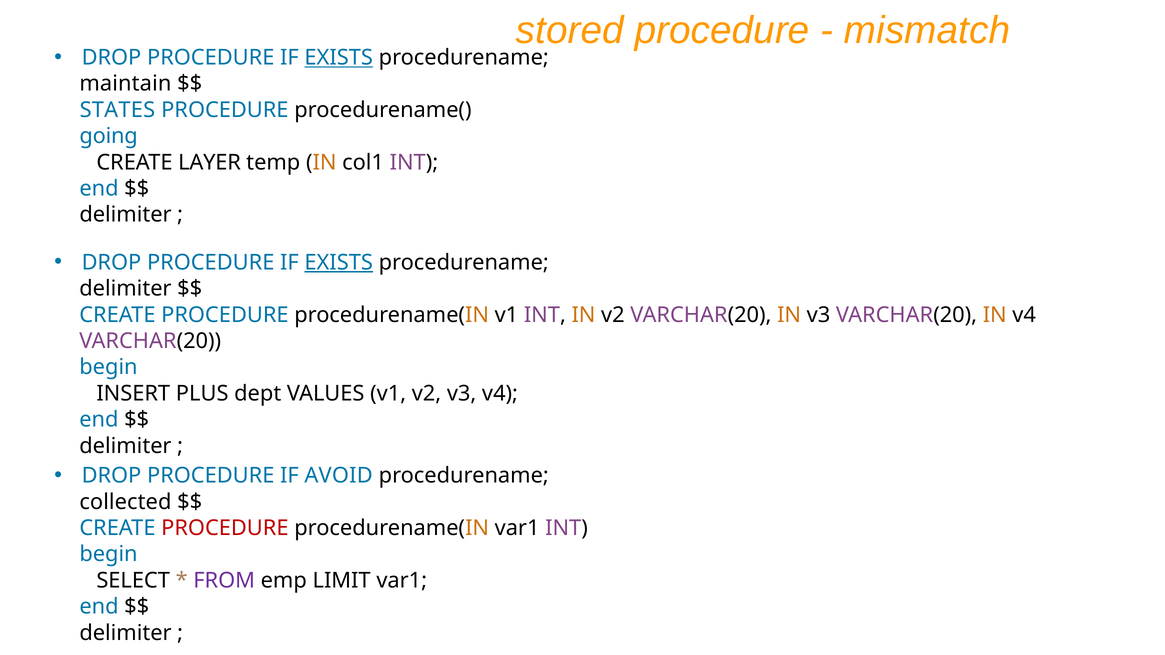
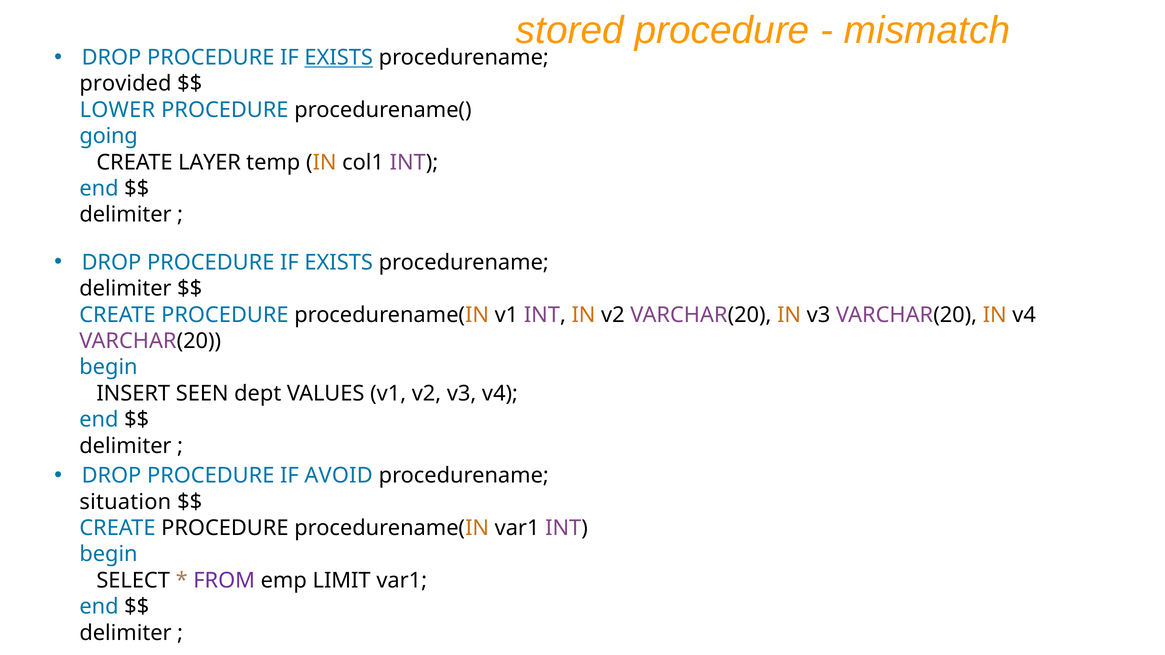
maintain: maintain -> provided (125, 84)
STATES: STATES -> LOWER (117, 110)
EXISTS underline: present -> none (339, 263)
PLUS: PLUS -> SEEN (202, 394)
collected: collected -> situation (125, 502)
PROCEDURE colour: red -> black (225, 528)
